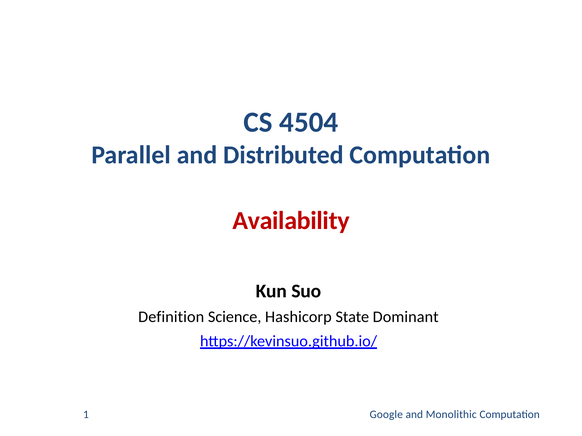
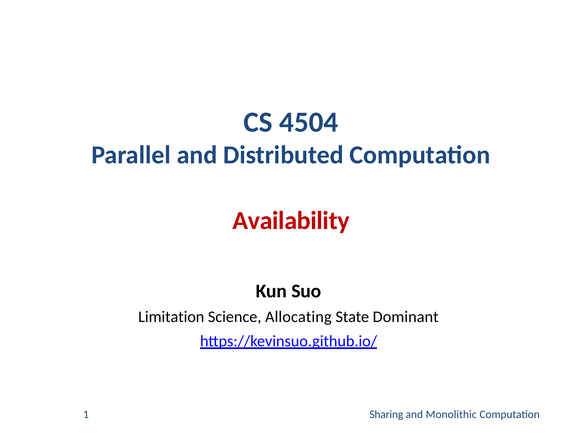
Definition: Definition -> Limitation (171, 317)
Hashicorp: Hashicorp -> Allocating (298, 317)
Google: Google -> Sharing (386, 415)
